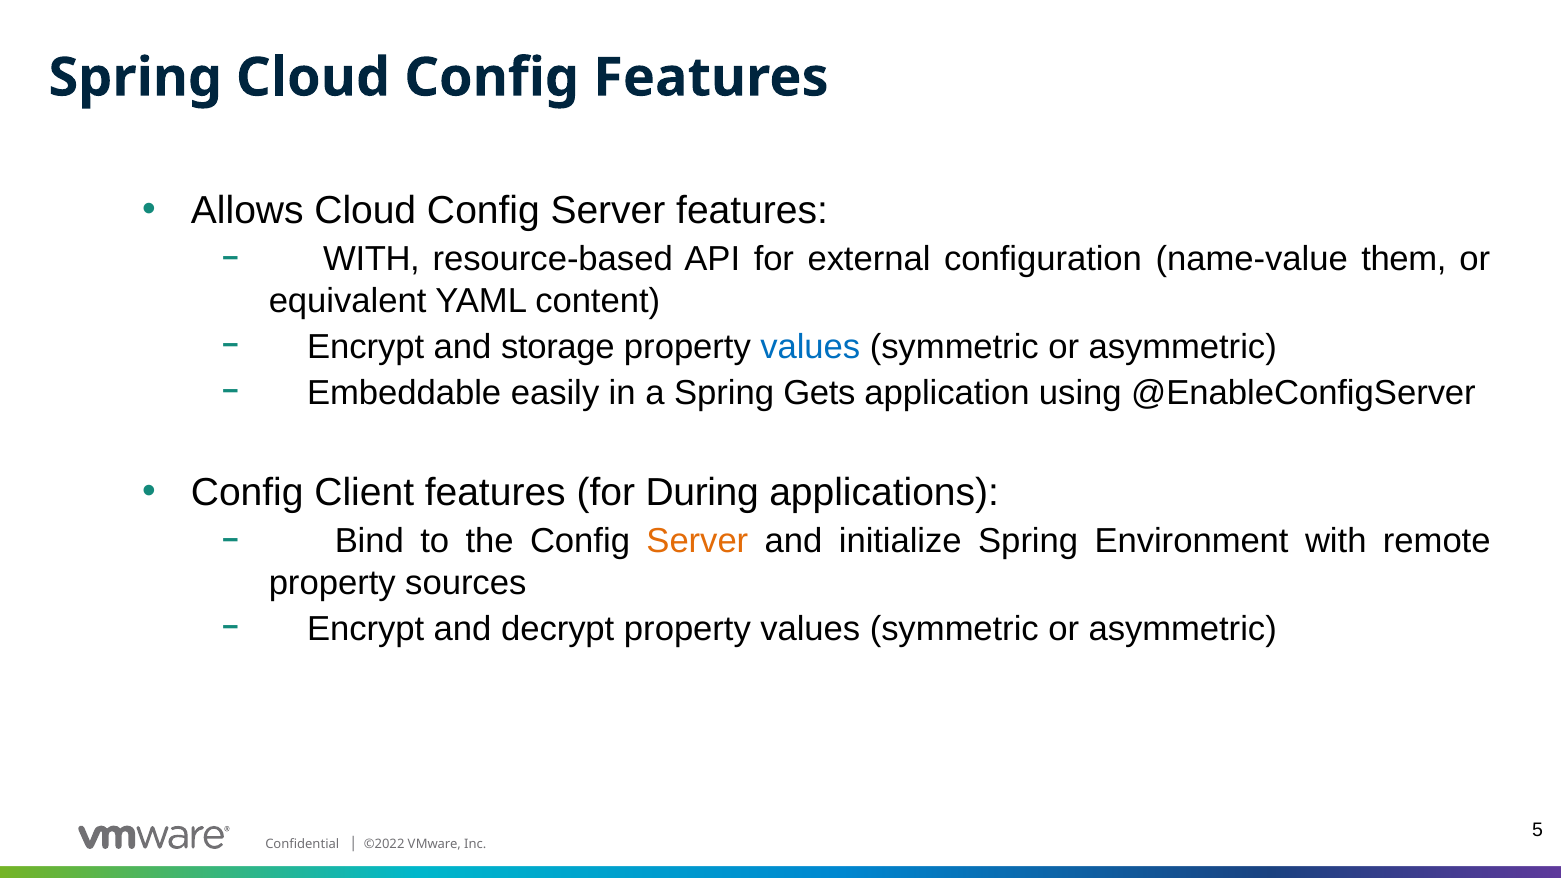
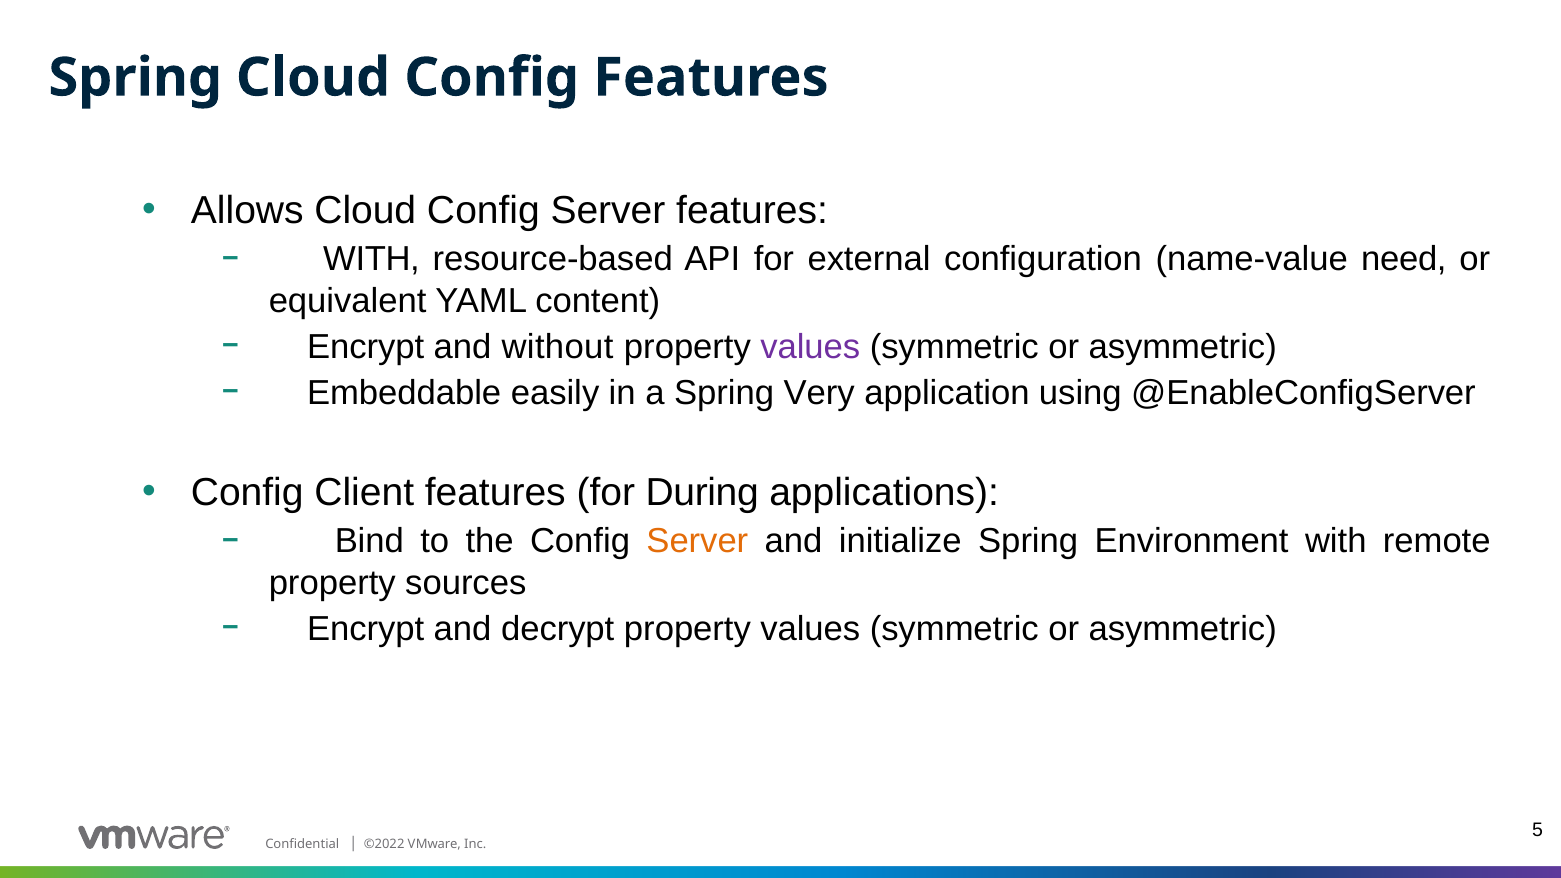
them: them -> need (1404, 259)
storage: storage -> without (558, 347)
values colour: blue -> purple (810, 347)
Gets: Gets -> Very (819, 393)
